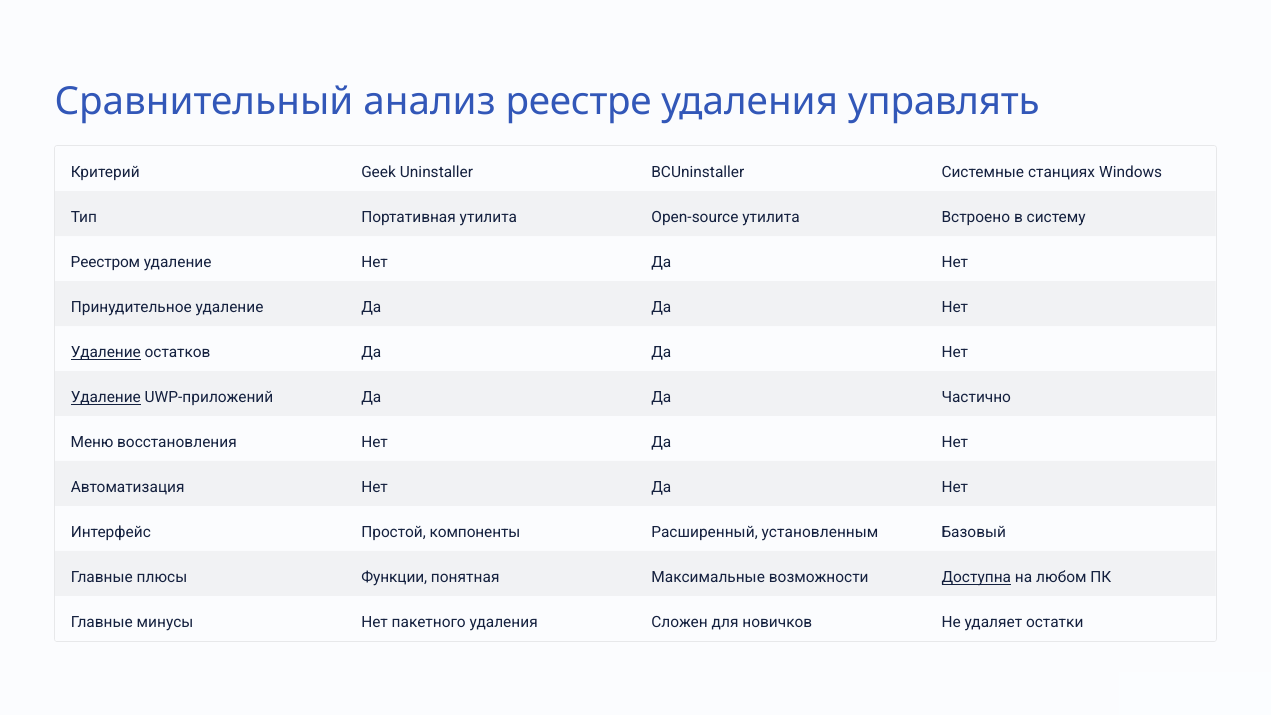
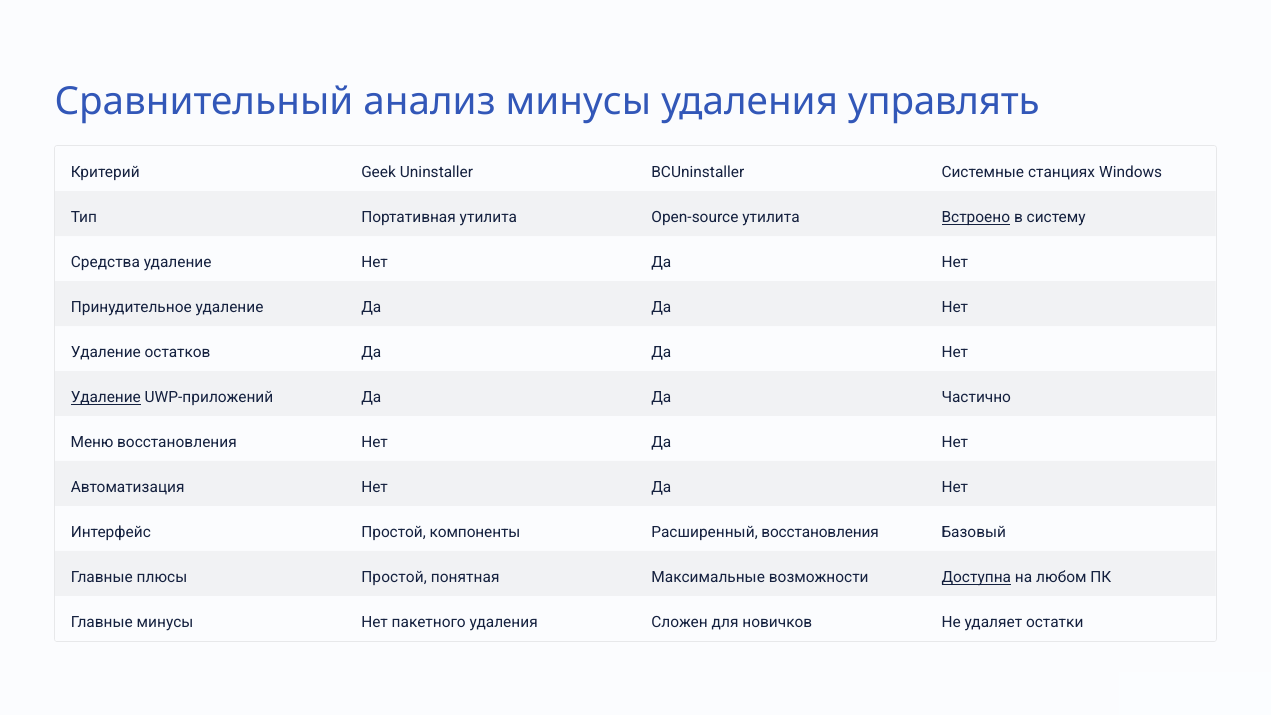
анализ реестре: реестре -> минусы (578, 102)
Встроено underline: none -> present (976, 218)
Реестром: Реестром -> Средства (105, 263)
Удаление underline: present -> none (106, 353)
Расширенный установленным: установленным -> восстановления (820, 533)
плюсы Функции: Функции -> Простой (394, 578)
